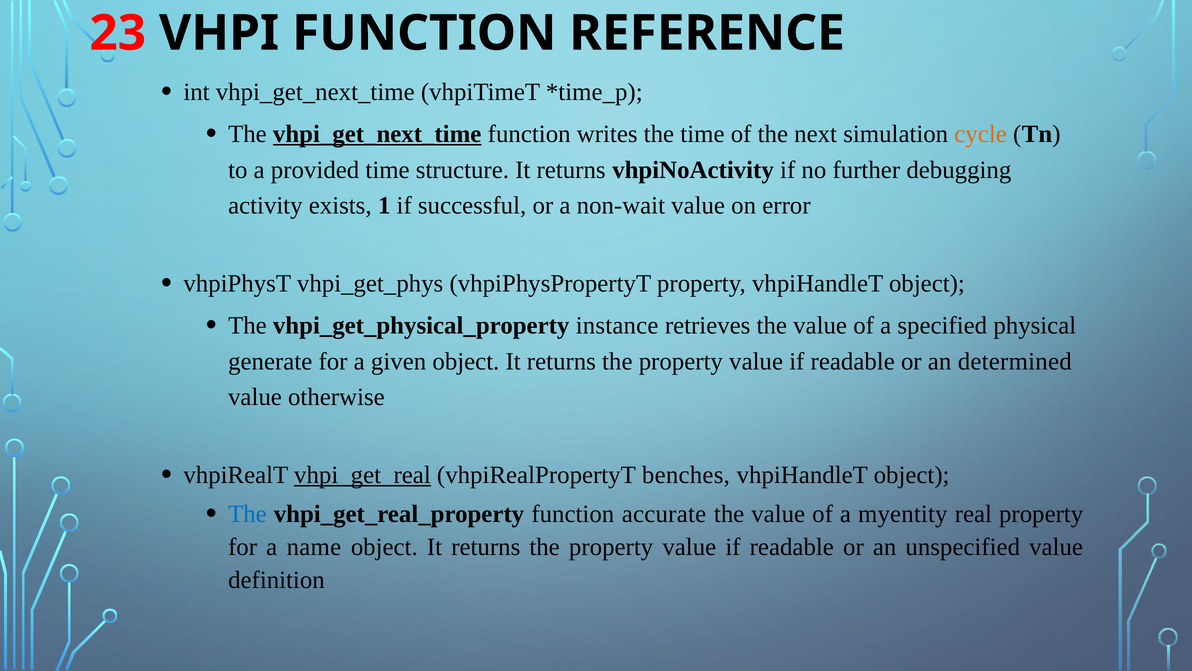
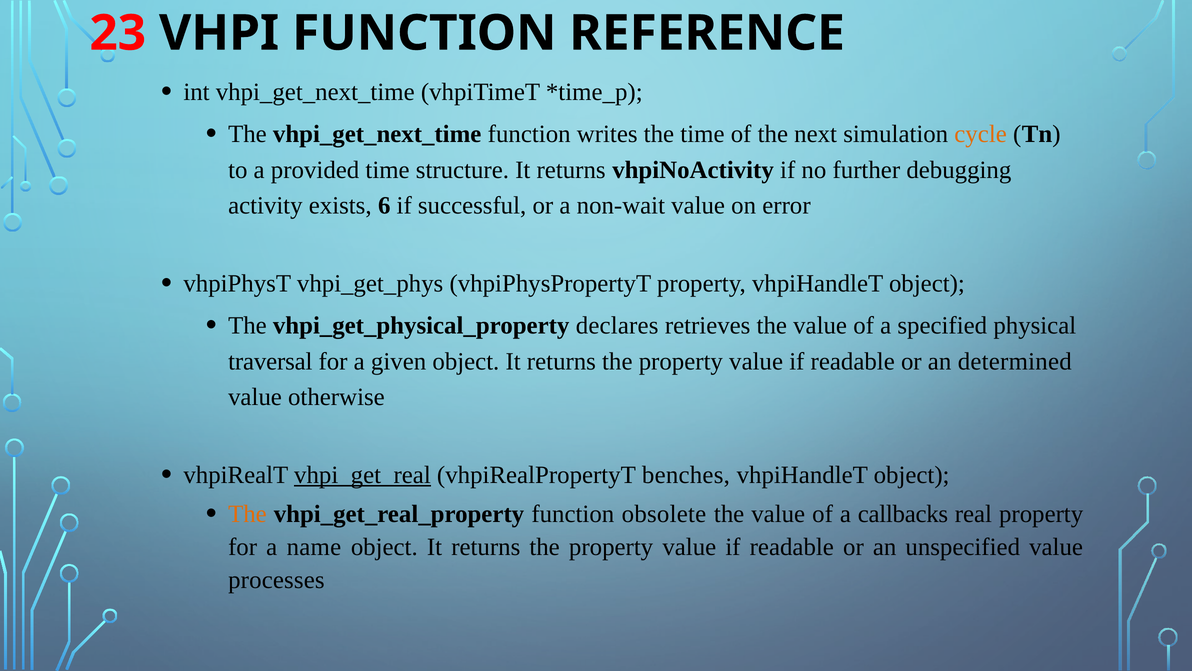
vhpi_get_next_time underline: present -> none (377, 134)
1: 1 -> 6 (384, 206)
instance: instance -> declares (617, 325)
generate: generate -> traversal (270, 361)
The colour: blue -> orange (247, 514)
accurate: accurate -> obsolete (664, 514)
myentity: myentity -> callbacks (903, 514)
definition: definition -> processes (276, 579)
